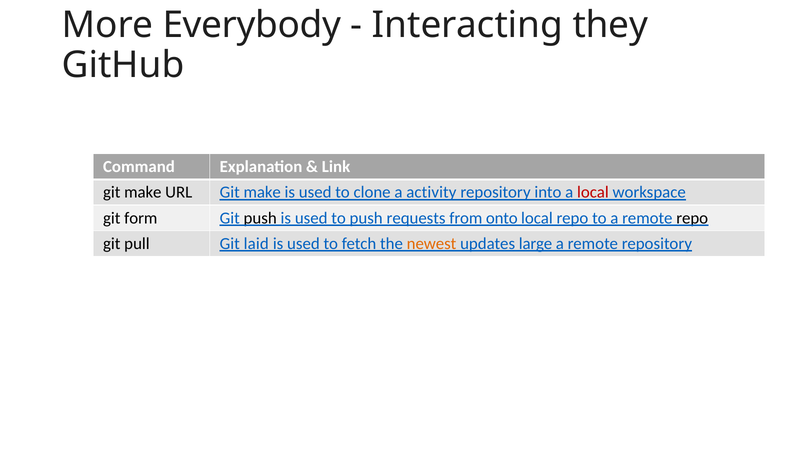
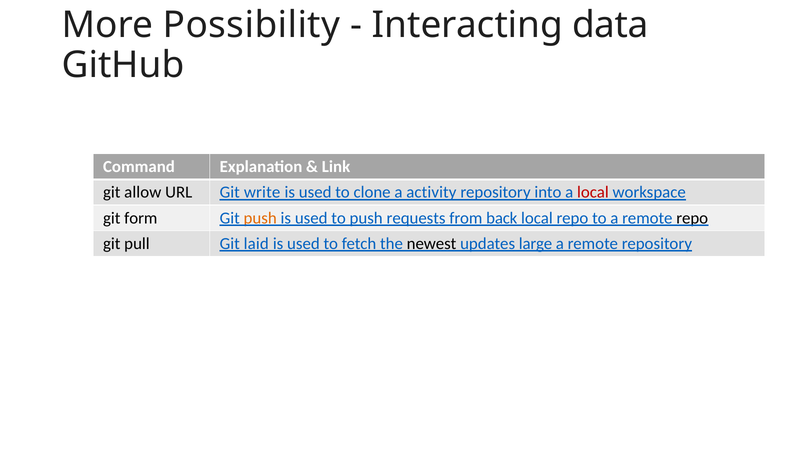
Everybody: Everybody -> Possibility (251, 25)
they: they -> data (610, 25)
make: make -> allow (143, 193)
URL Git make: make -> write (262, 193)
push colour: black -> orange (260, 218)
onto: onto -> back (502, 218)
newest colour: orange -> black (432, 244)
